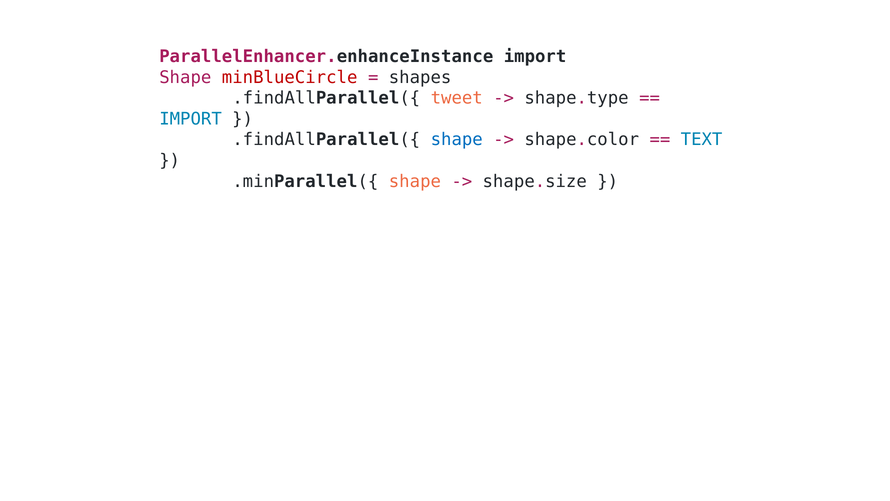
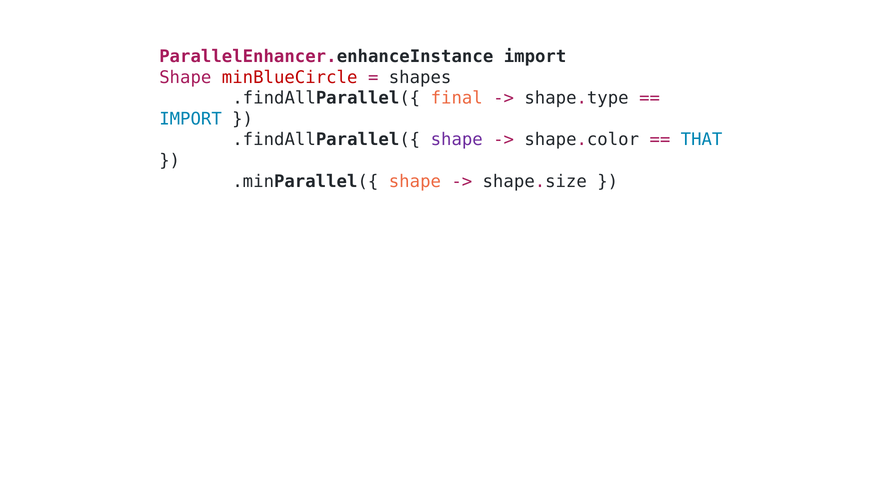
tweet: tweet -> final (457, 98)
shape colour: blue -> purple (457, 140)
TEXT: TEXT -> THAT (702, 140)
